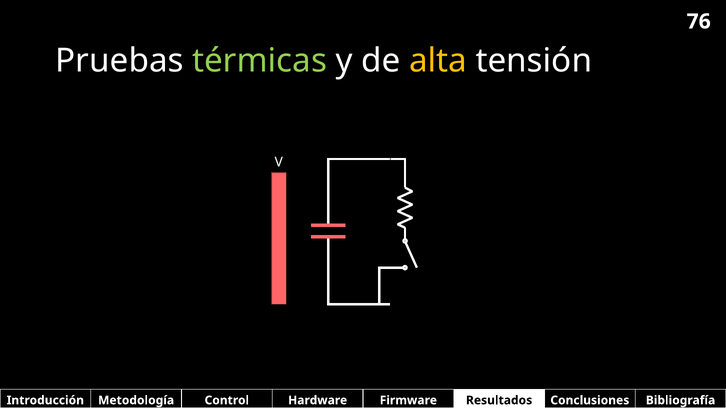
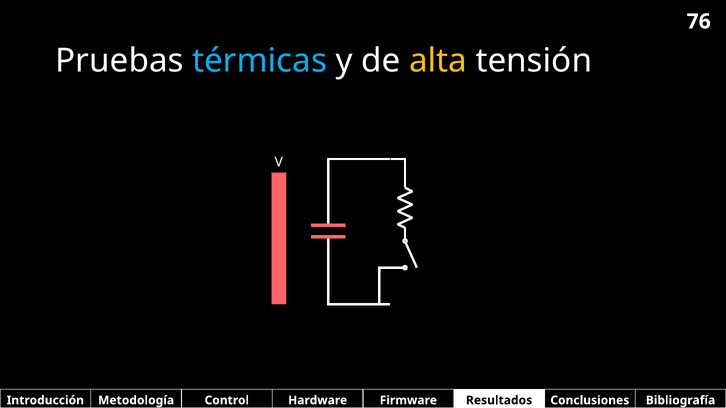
térmicas colour: light green -> light blue (260, 61)
